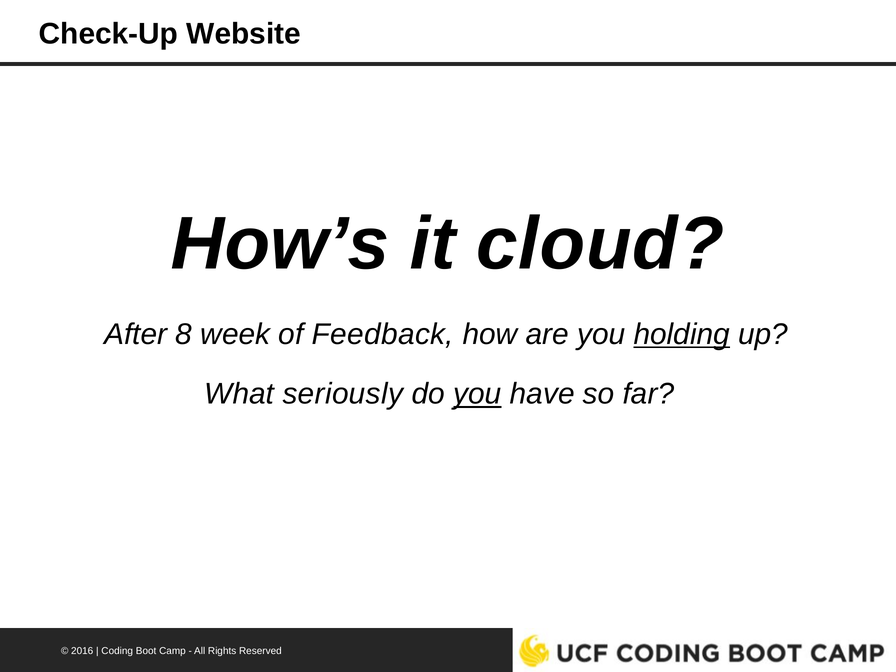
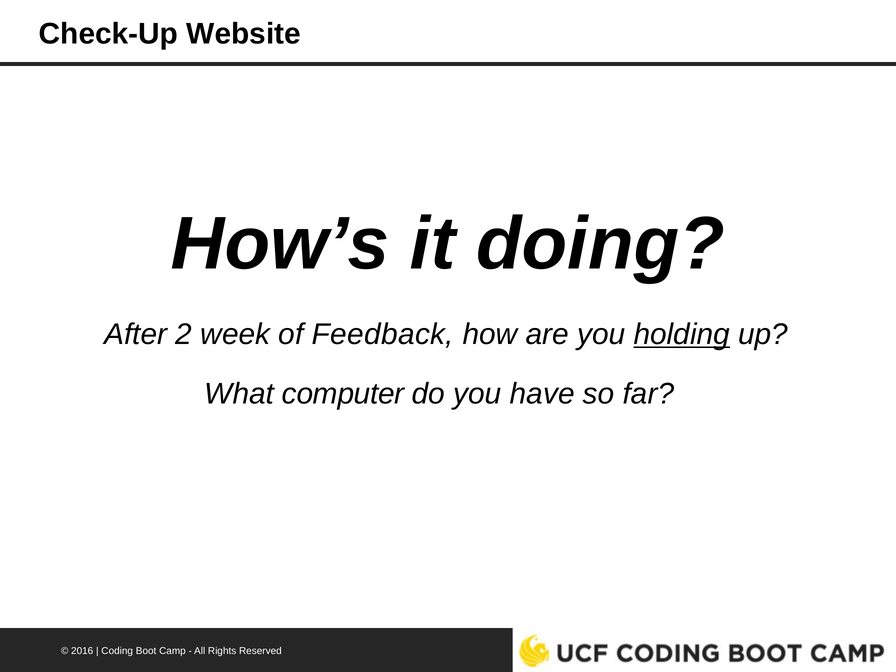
cloud: cloud -> doing (600, 244)
8: 8 -> 2 (184, 334)
seriously: seriously -> computer (343, 394)
you underline: present -> none (477, 394)
